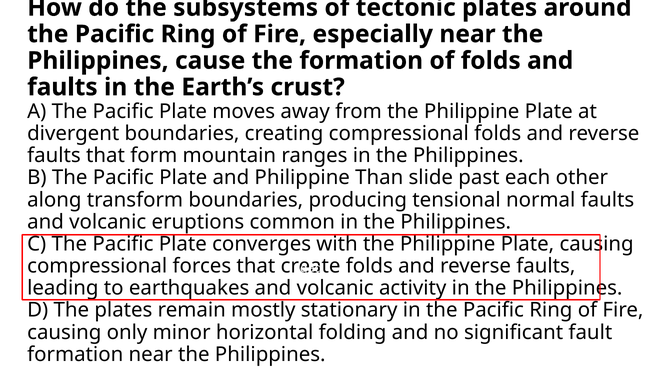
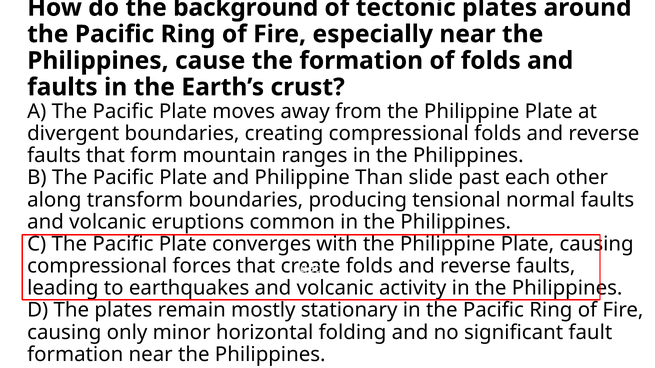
subsystems: subsystems -> background (246, 8)
